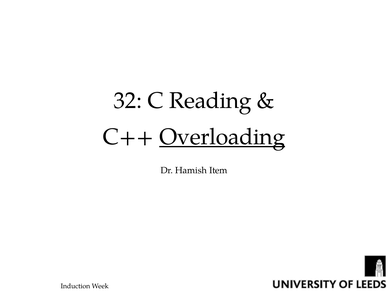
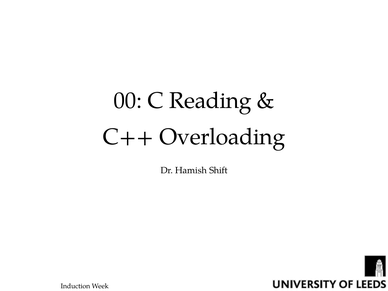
32: 32 -> 00 (128, 101)
Overloading underline: present -> none (222, 137)
Item: Item -> Shift (218, 170)
